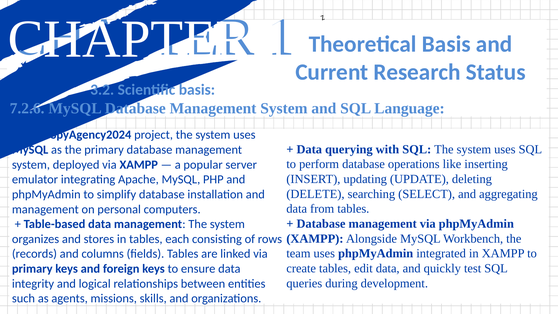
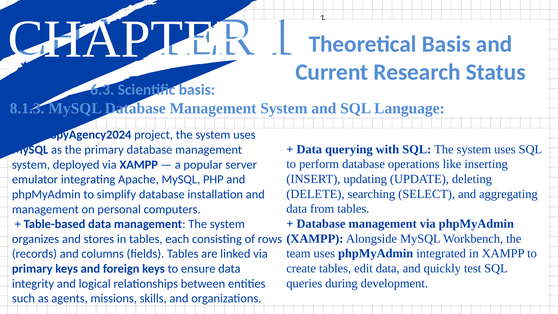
3.2: 3.2 -> 6.3 (102, 90)
7.2.6: 7.2.6 -> 8.1.3 (27, 108)
